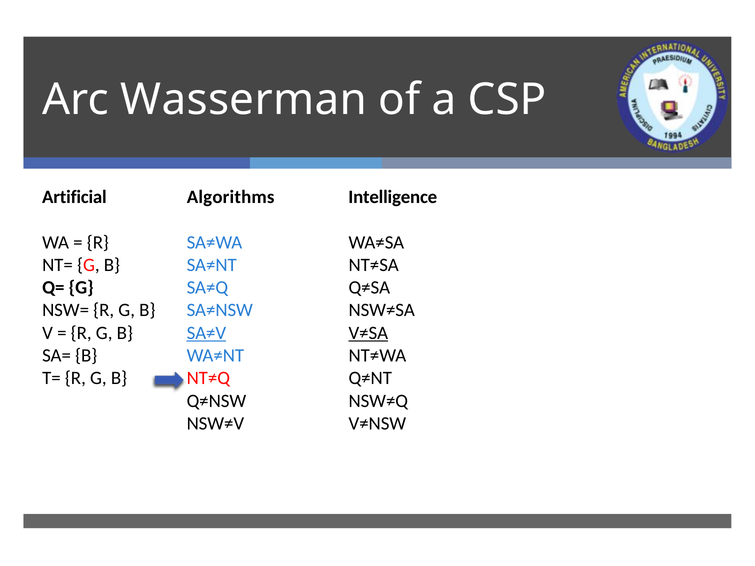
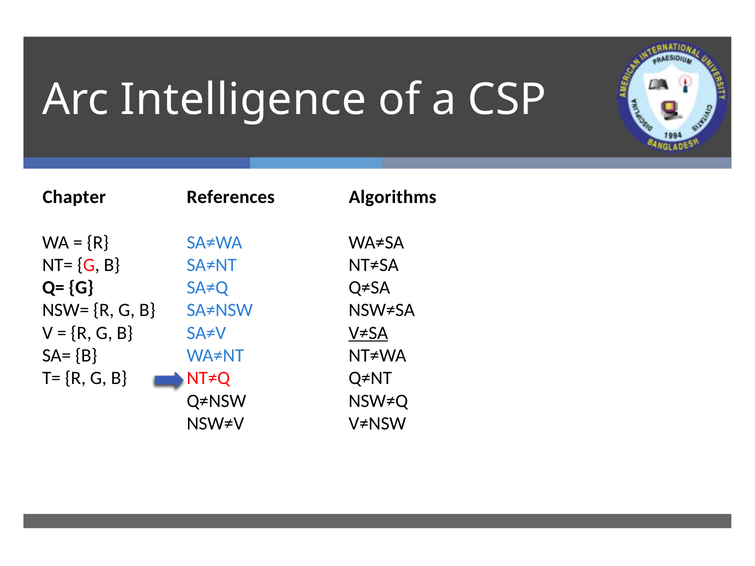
Wasserman: Wasserman -> Intelligence (244, 100)
Artificial: Artificial -> Chapter (74, 197)
Algorithms: Algorithms -> References (231, 197)
Intelligence: Intelligence -> Algorithms (393, 197)
SA≠V underline: present -> none (206, 333)
